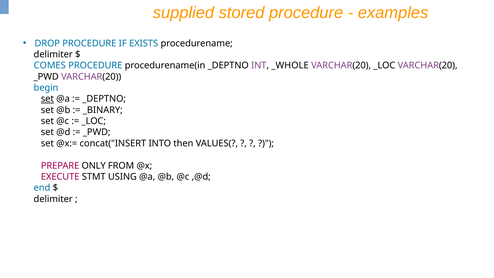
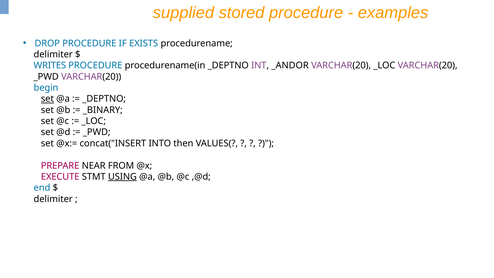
COMES: COMES -> WRITES (50, 66)
_WHOLE: _WHOLE -> _ANDOR (290, 66)
ONLY: ONLY -> NEAR (94, 166)
USING underline: none -> present (122, 177)
